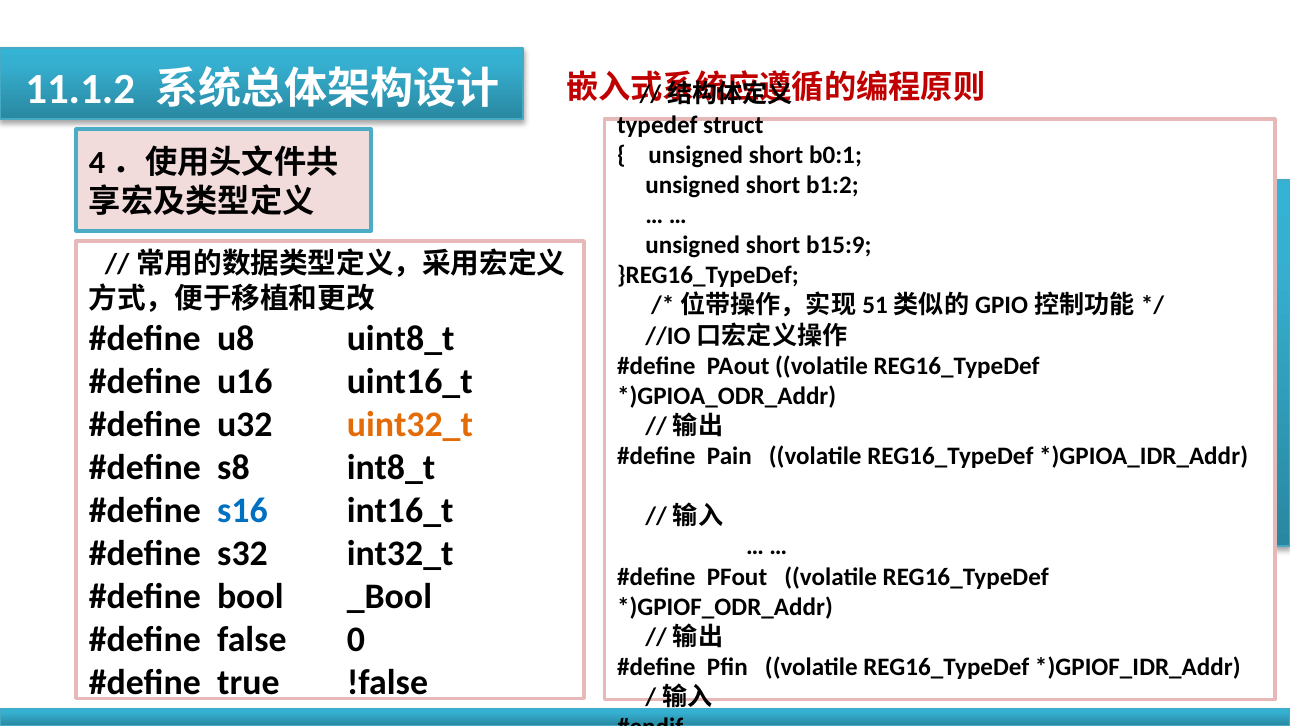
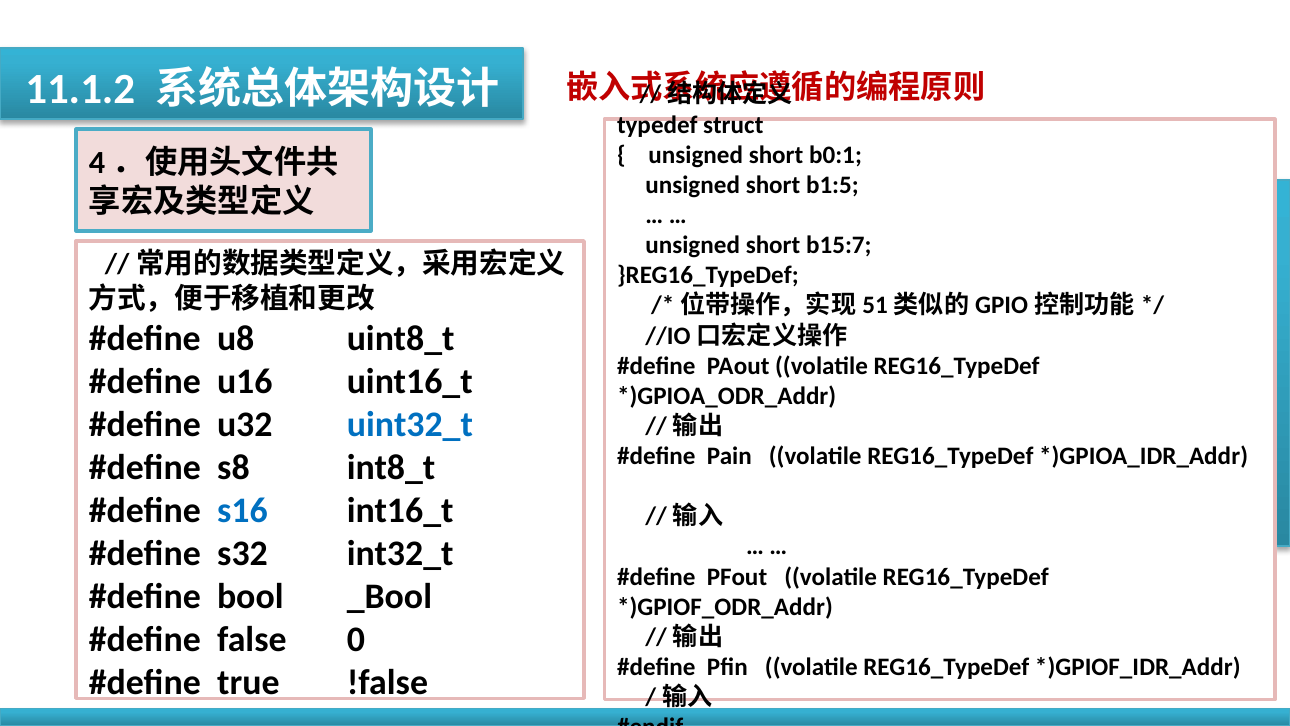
b1:2: b1:2 -> b1:5 (832, 185)
b15:9: b15:9 -> b15:7 (839, 245)
uint32_t colour: orange -> blue (410, 425)
